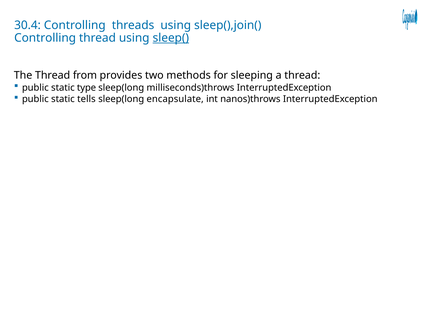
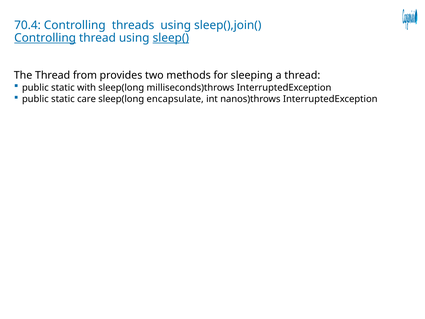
30.4: 30.4 -> 70.4 (28, 25)
Controlling underline: none -> present (45, 38)
type: type -> with (87, 88)
tells: tells -> care (87, 99)
